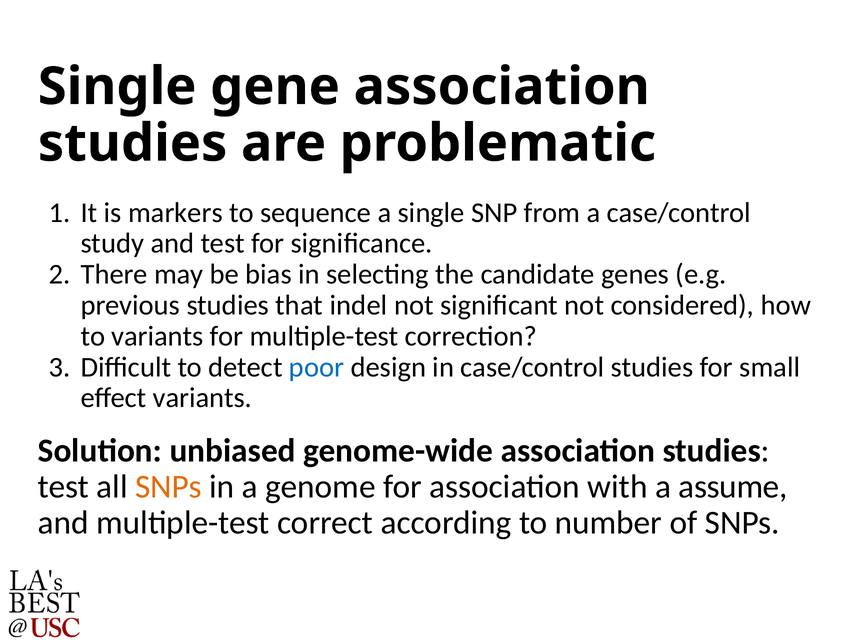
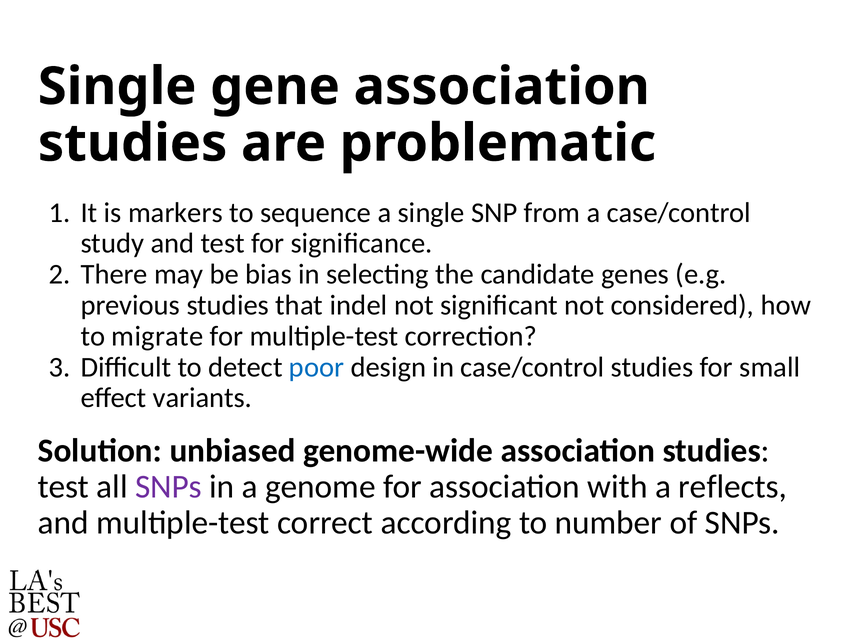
to variants: variants -> migrate (157, 336)
SNPs colour: orange -> purple (169, 486)
assume: assume -> reflects (733, 486)
